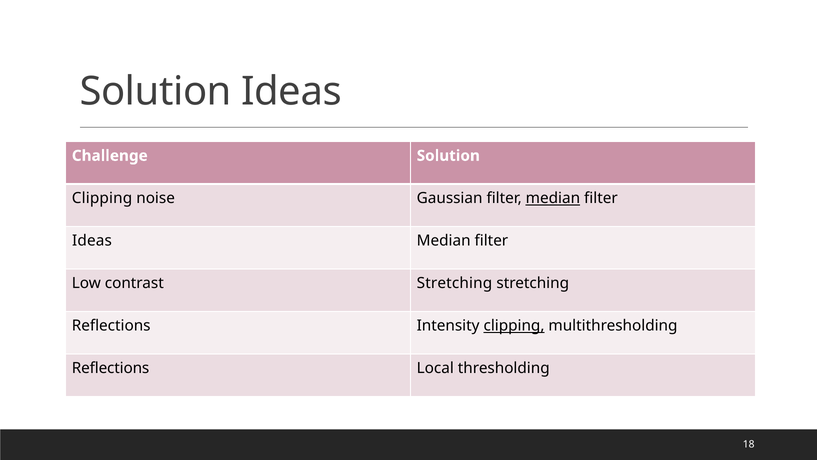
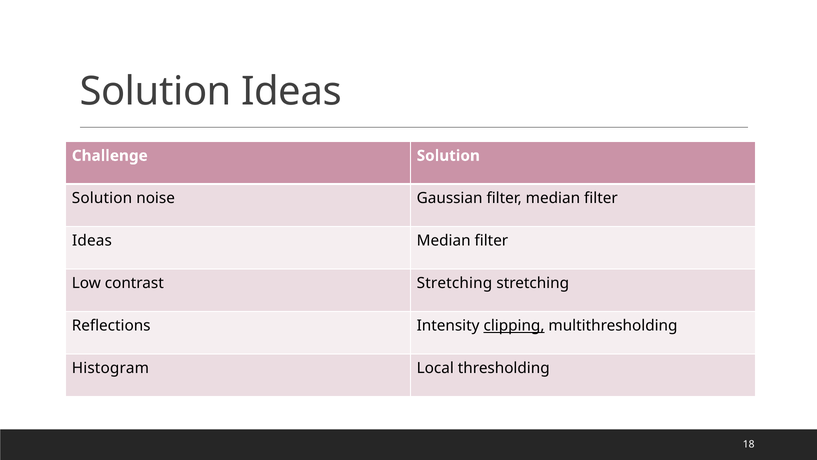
Clipping: Clipping -> Solution (102, 198)
median underline: present -> none (553, 198)
Reflections: Reflections -> Histogram (110, 368)
